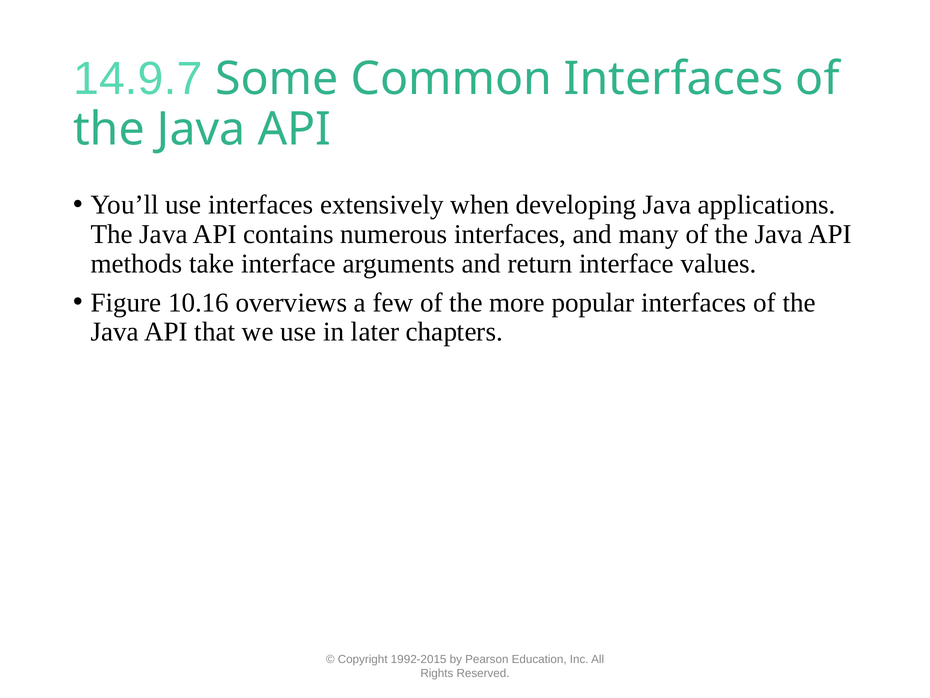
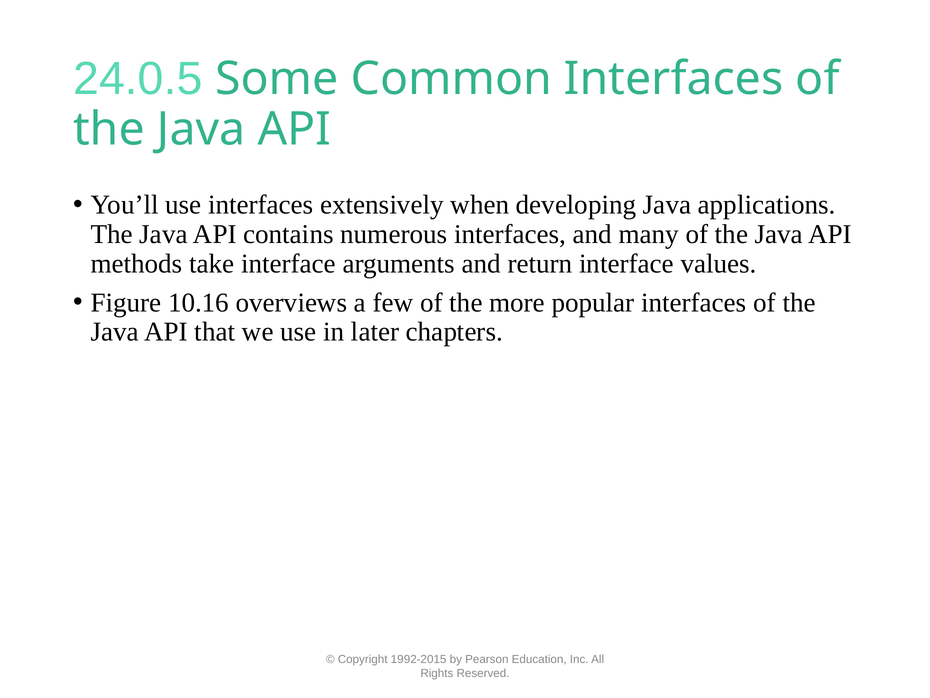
14.9.7: 14.9.7 -> 24.0.5 (138, 79)
